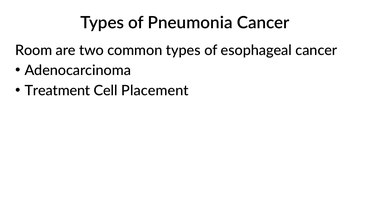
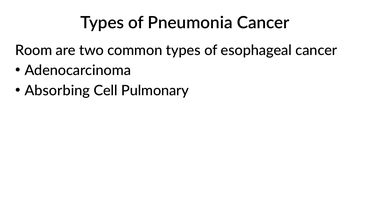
Treatment: Treatment -> Absorbing (57, 91)
Placement: Placement -> Pulmonary (155, 91)
